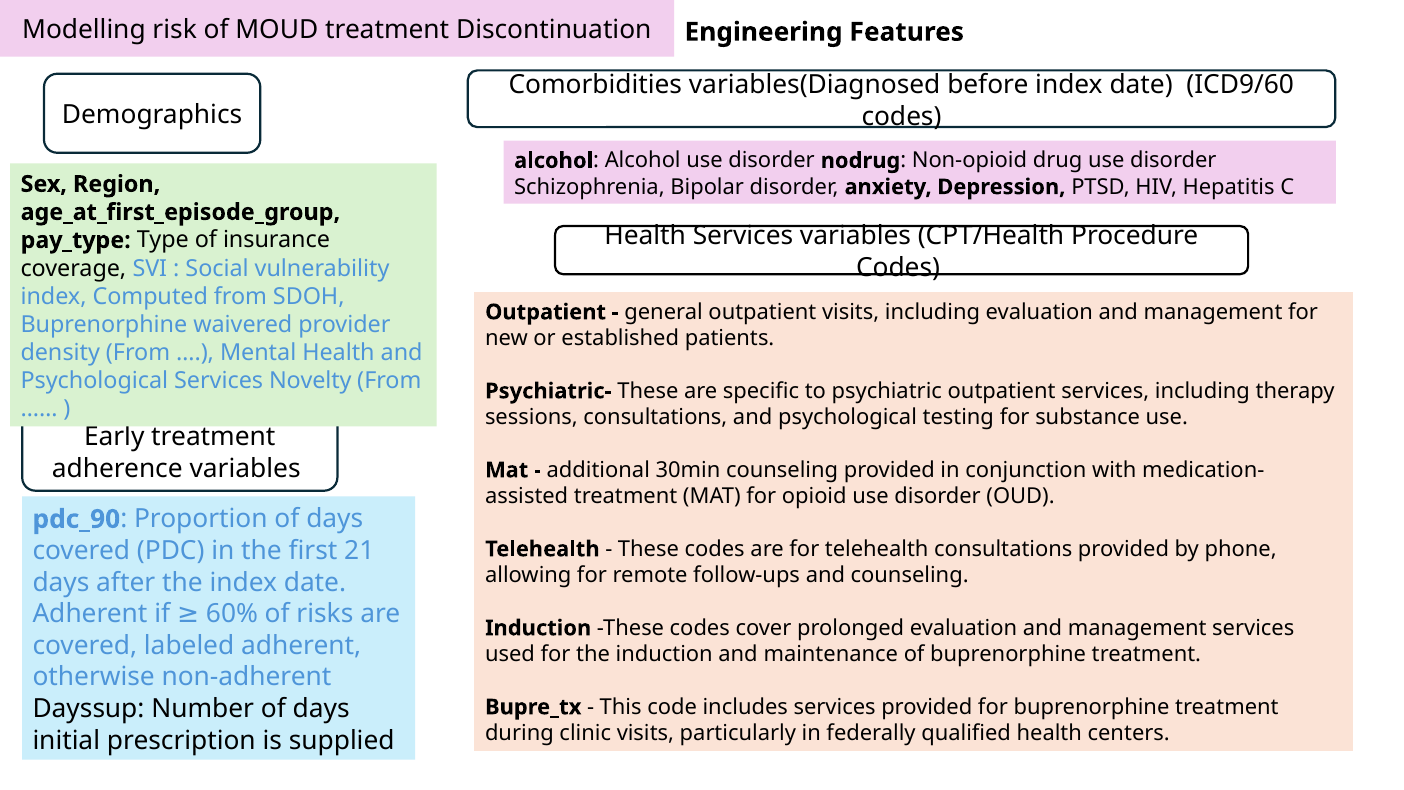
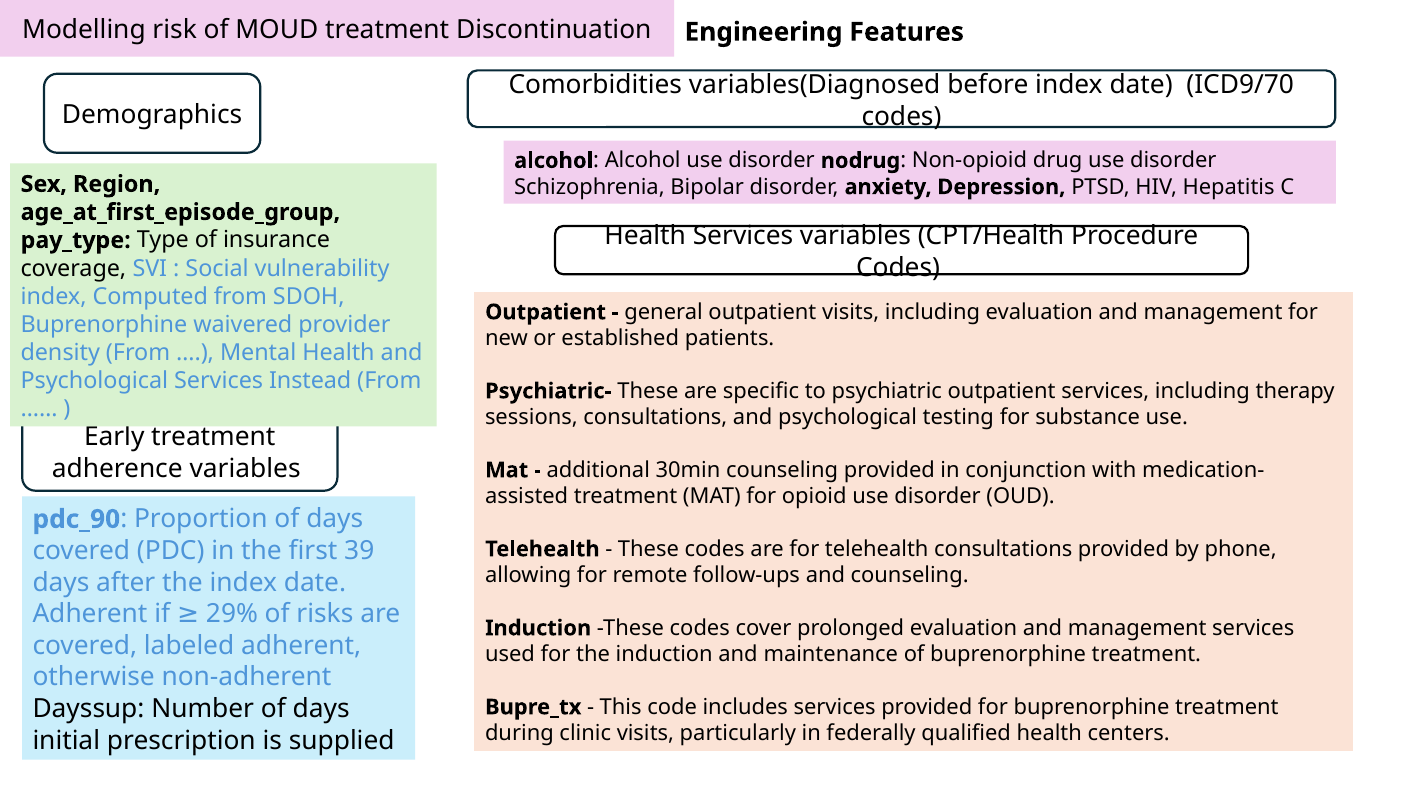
ICD9/60: ICD9/60 -> ICD9/70 (1240, 85)
Novelty: Novelty -> Instead (310, 381)
21: 21 -> 39 (359, 551)
60%: 60% -> 29% (232, 614)
